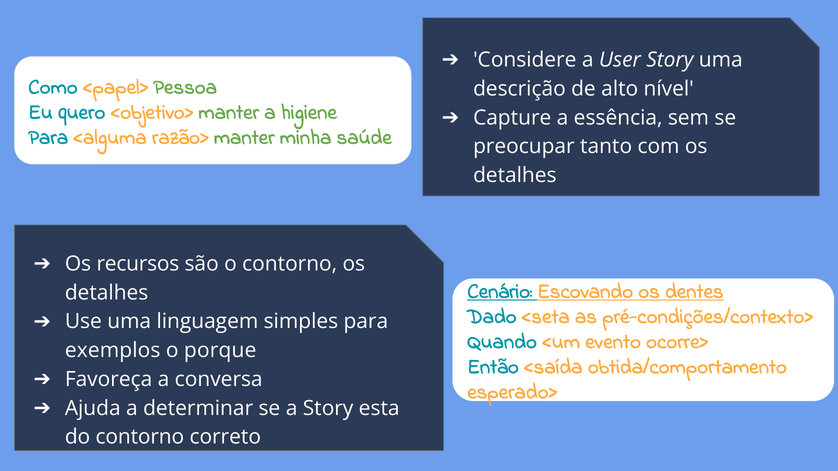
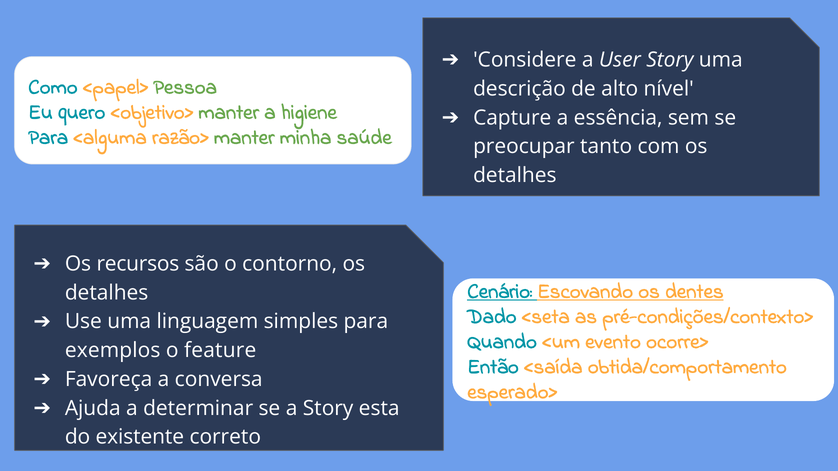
porque: porque -> feature (220, 351)
do contorno: contorno -> existente (140, 437)
